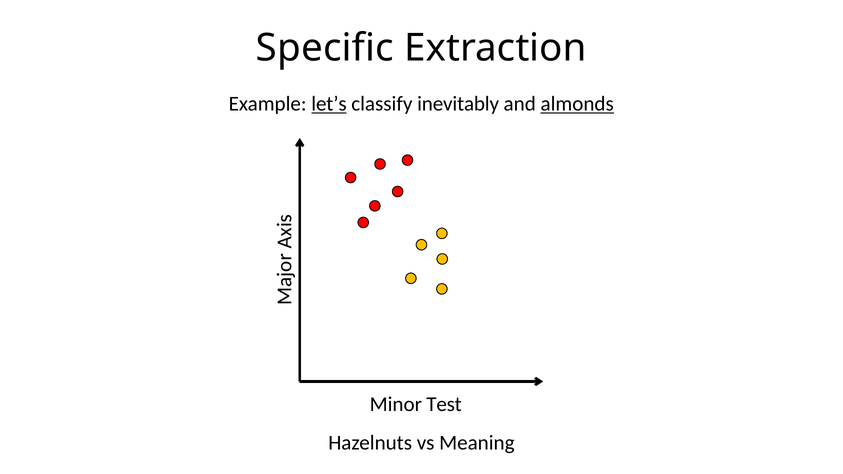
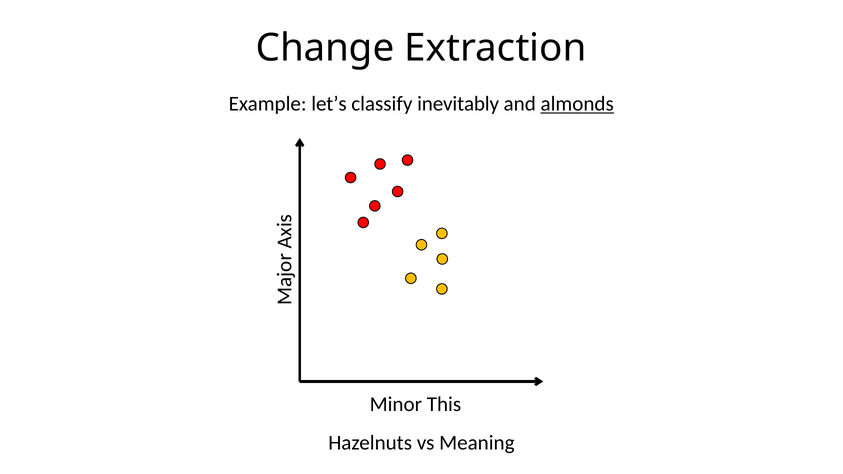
Specific: Specific -> Change (325, 48)
let’s underline: present -> none (329, 104)
Test: Test -> This (444, 405)
